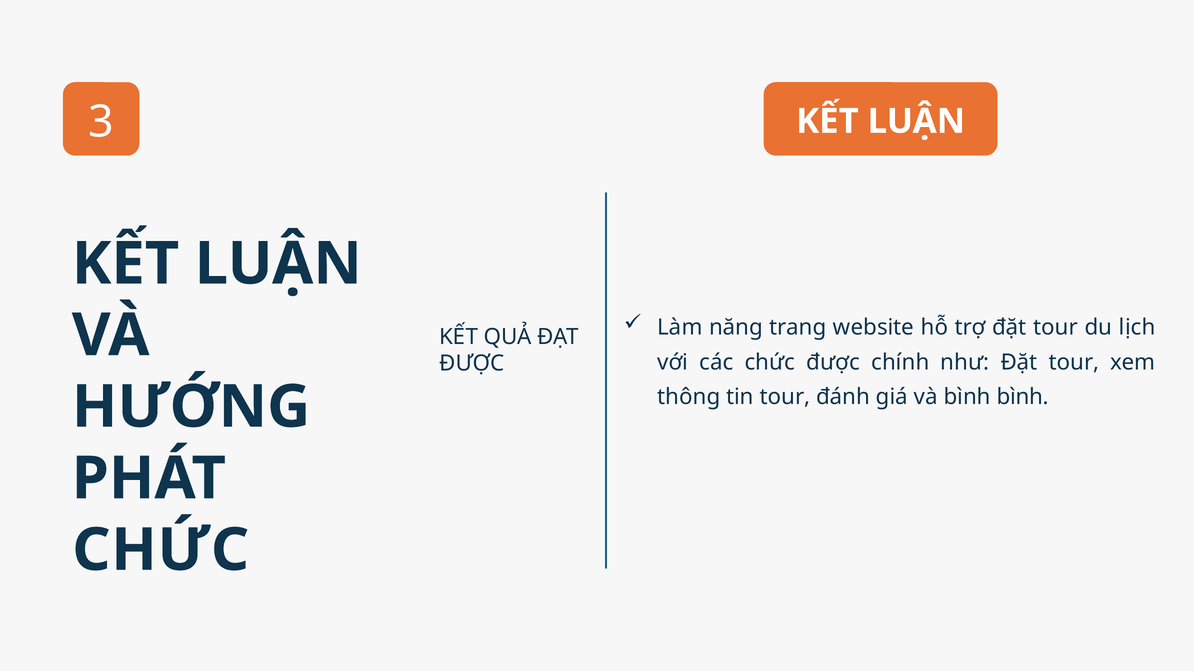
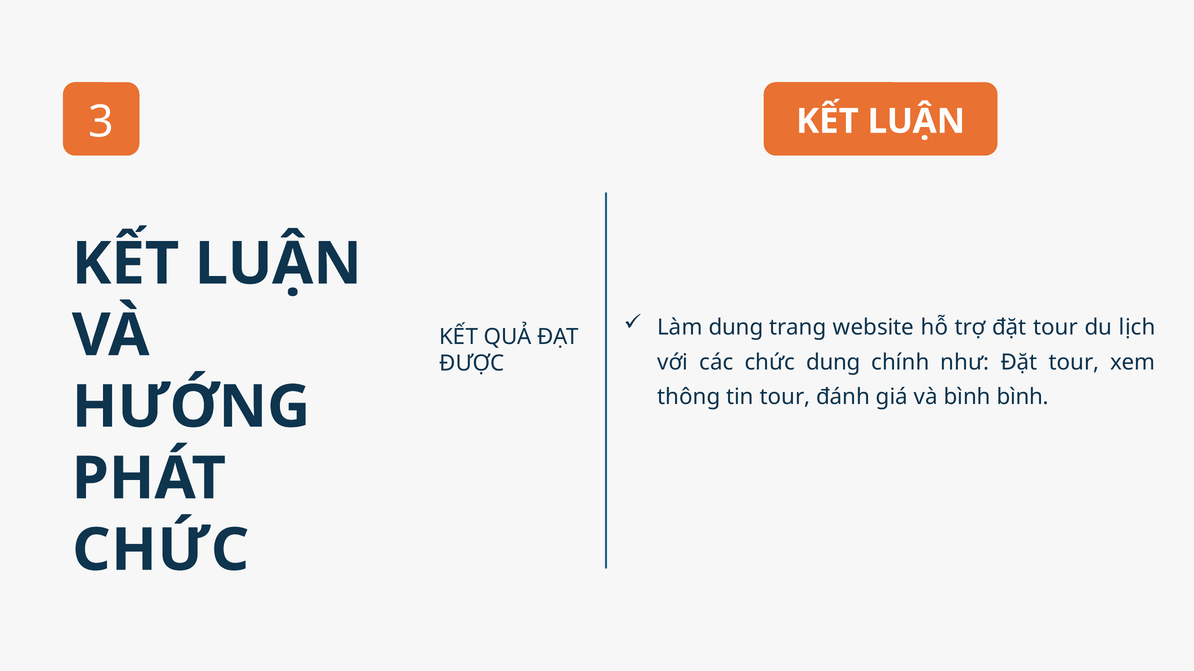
Làm năng: năng -> dung (736, 328)
chức được: được -> dung (833, 363)
